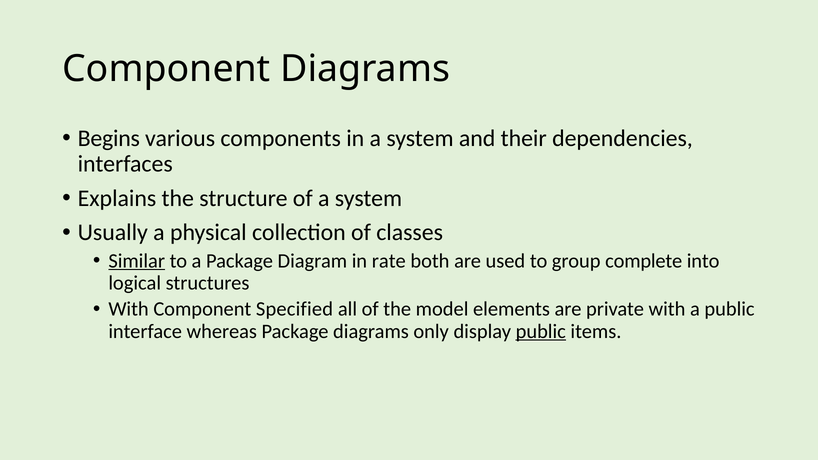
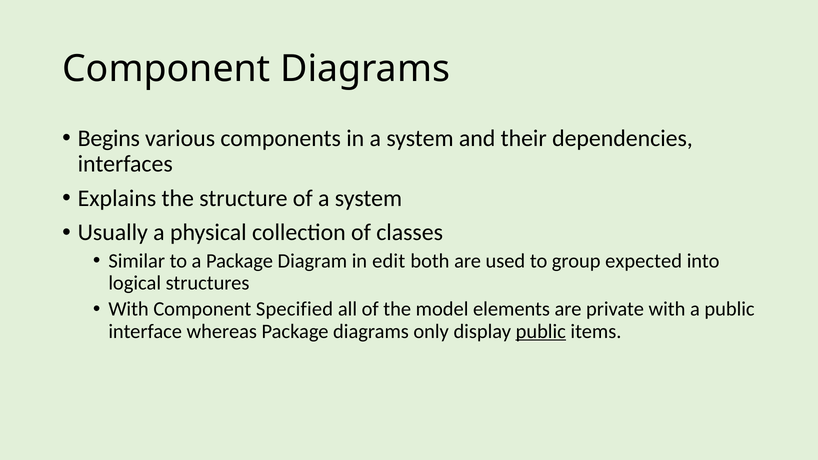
Similar underline: present -> none (137, 261)
rate: rate -> edit (389, 261)
complete: complete -> expected (644, 261)
